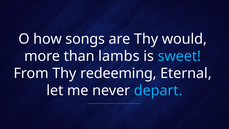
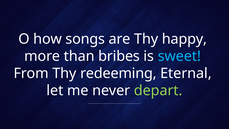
would: would -> happy (184, 39)
lambs: lambs -> bribes (119, 56)
depart colour: light blue -> light green (158, 90)
